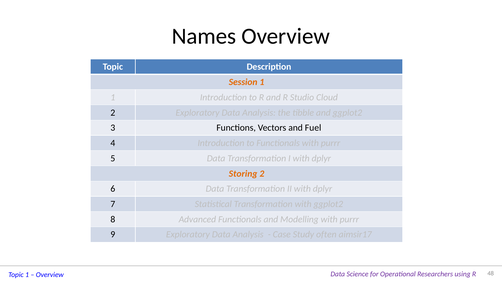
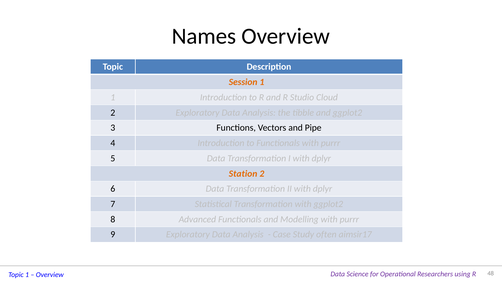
Fuel: Fuel -> Pipe (313, 128)
Storing: Storing -> Station (243, 174)
